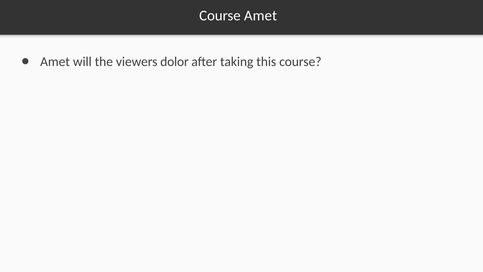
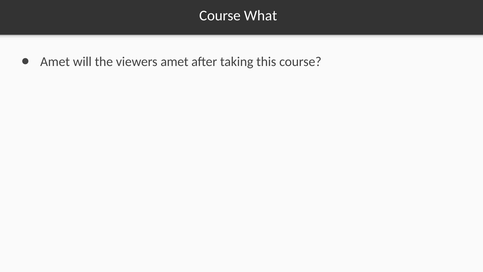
Course Amet: Amet -> What (261, 16)
viewers dolor: dolor -> amet (174, 62)
